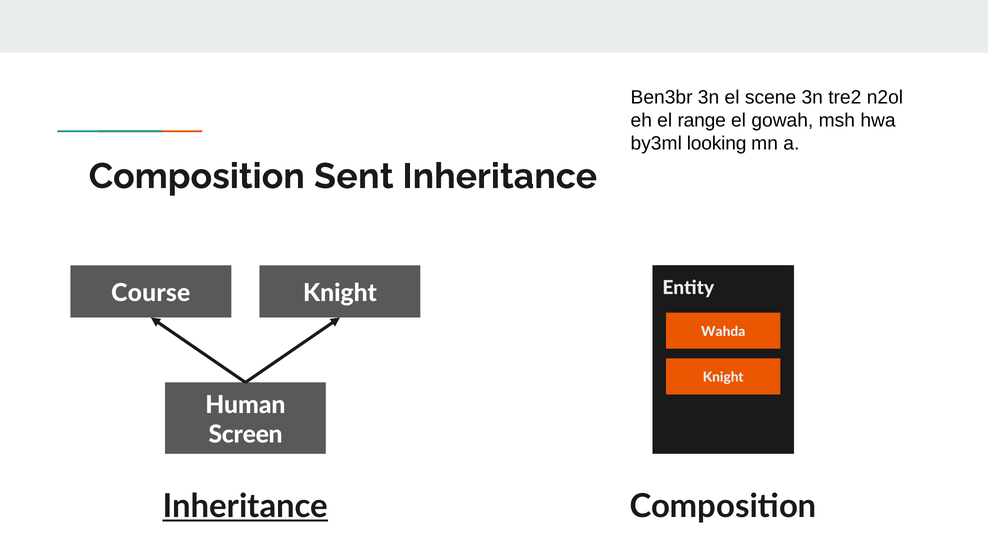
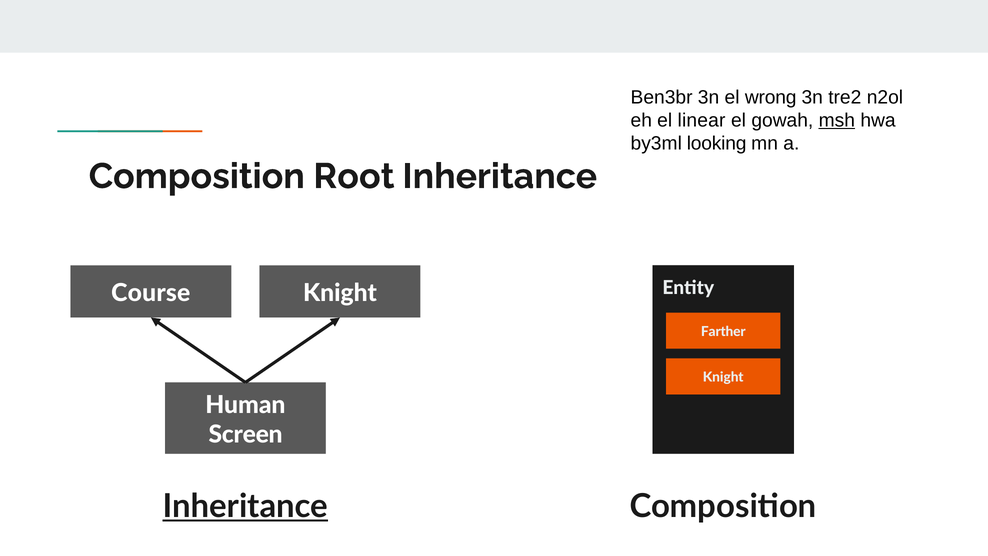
scene: scene -> wrong (771, 97)
range: range -> linear (702, 120)
msh underline: none -> present (837, 120)
Sent: Sent -> Root (354, 176)
Wahda: Wahda -> Farther (723, 332)
